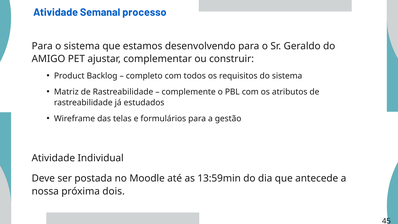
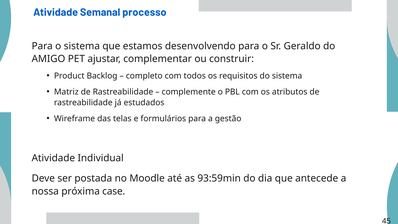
13:59min: 13:59min -> 93:59min (219, 178)
dois: dois -> case (114, 191)
